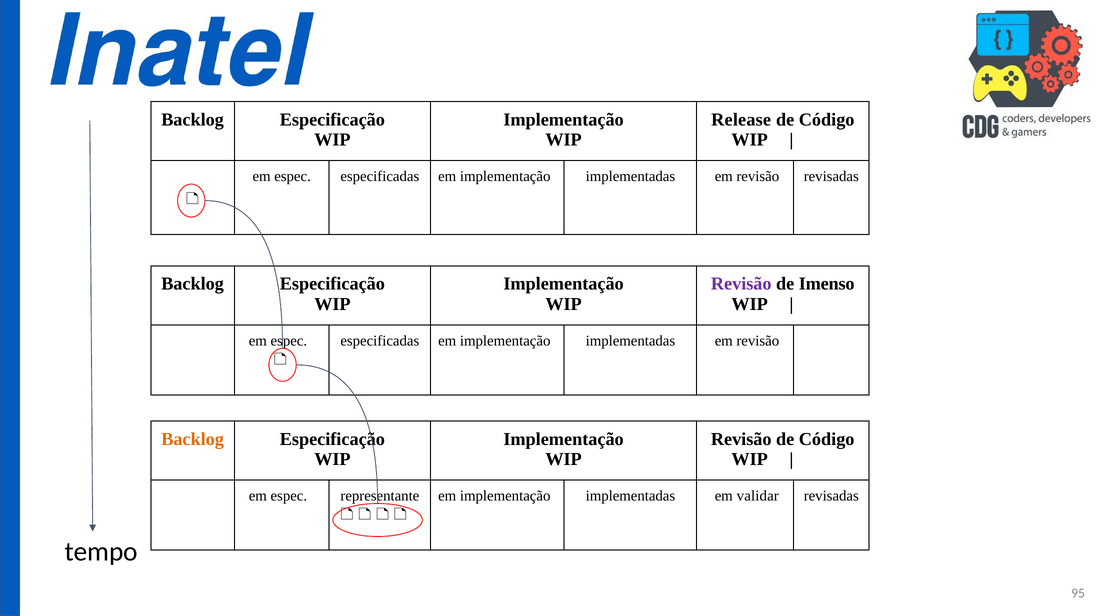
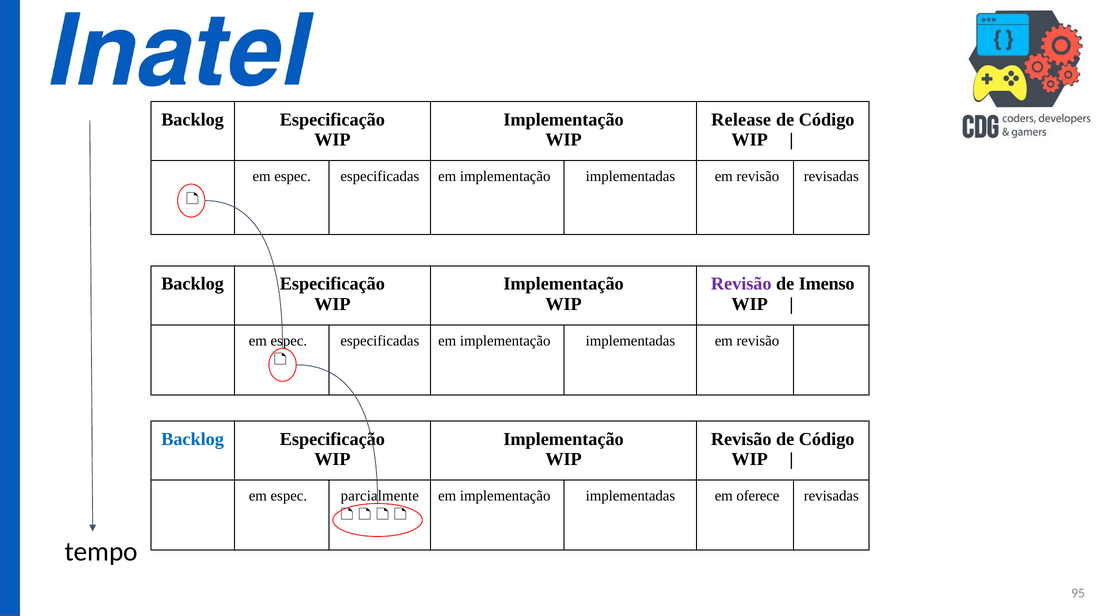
Backlog colour: orange -> blue (193, 439)
representante: representante -> parcialmente (380, 496)
validar: validar -> oferece (758, 496)
